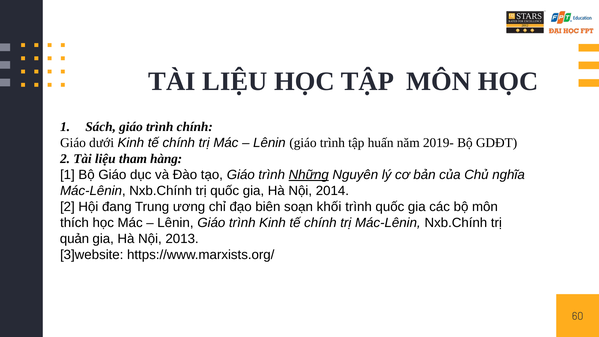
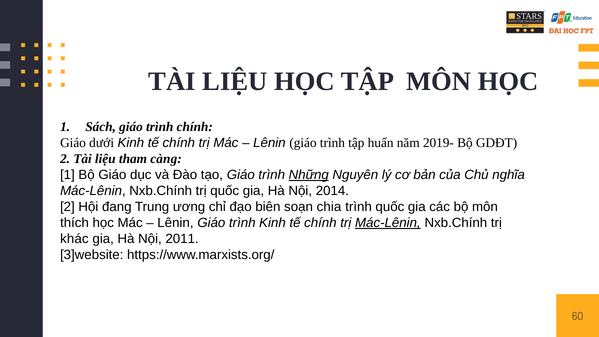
hàng: hàng -> càng (166, 159)
khối: khối -> chia (329, 207)
Mác-Lênin underline: none -> present (388, 223)
quản: quản -> khác (74, 239)
2013: 2013 -> 2011 (182, 239)
